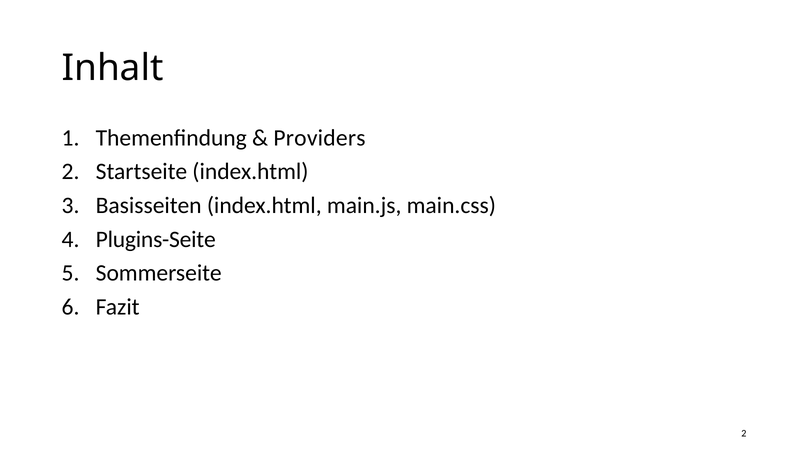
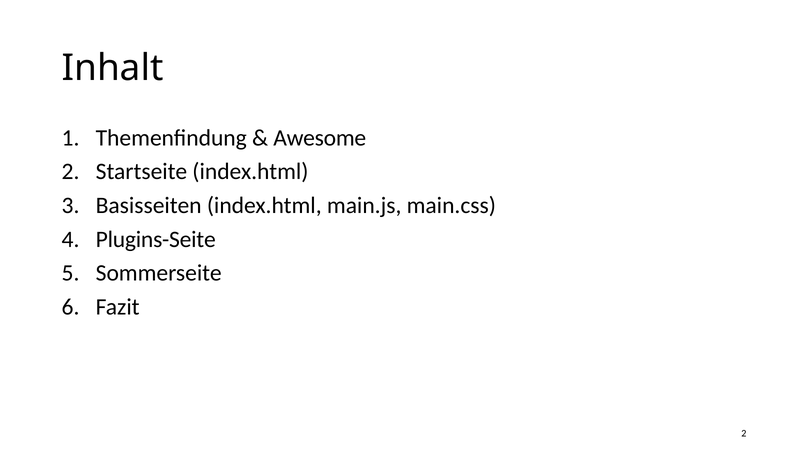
Providers: Providers -> Awesome (320, 138)
